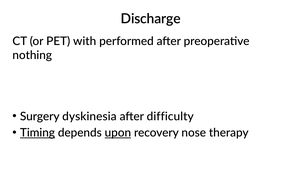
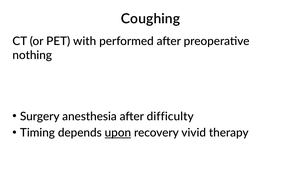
Discharge: Discharge -> Coughing (151, 19)
dyskinesia: dyskinesia -> anesthesia (89, 116)
Timing underline: present -> none (37, 133)
nose: nose -> vivid (194, 133)
